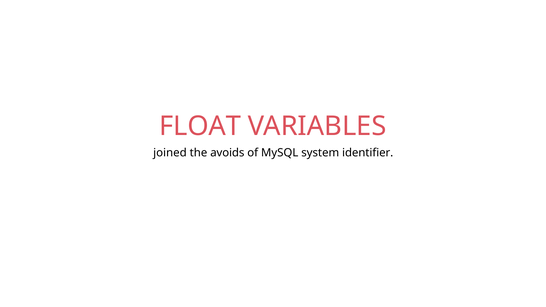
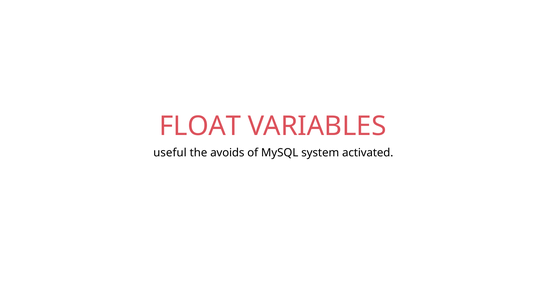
joined: joined -> useful (170, 153)
identifier: identifier -> activated (368, 153)
